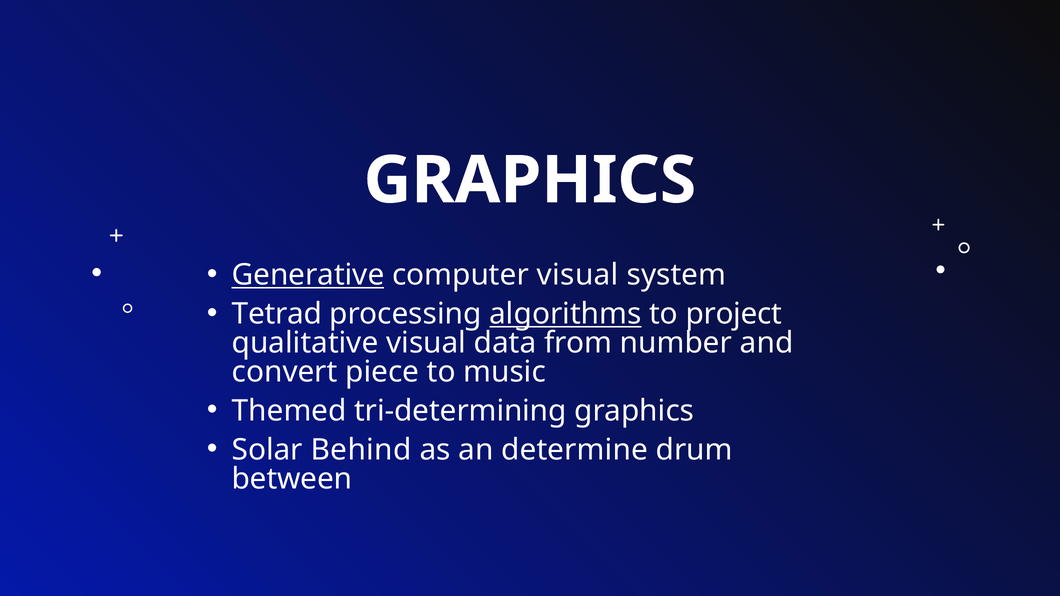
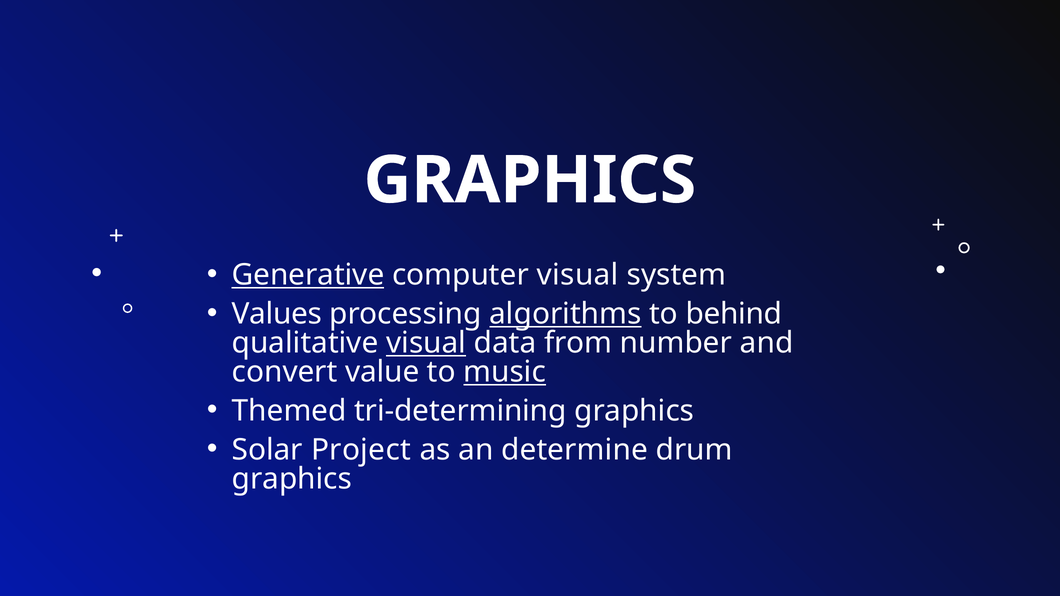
Tetrad: Tetrad -> Values (277, 314)
project: project -> behind (734, 314)
visual underline: none -> present (426, 343)
piece: piece -> value (382, 372)
music underline: none -> present (505, 372)
Behind: Behind -> Project (361, 450)
between: between -> graphics (292, 479)
